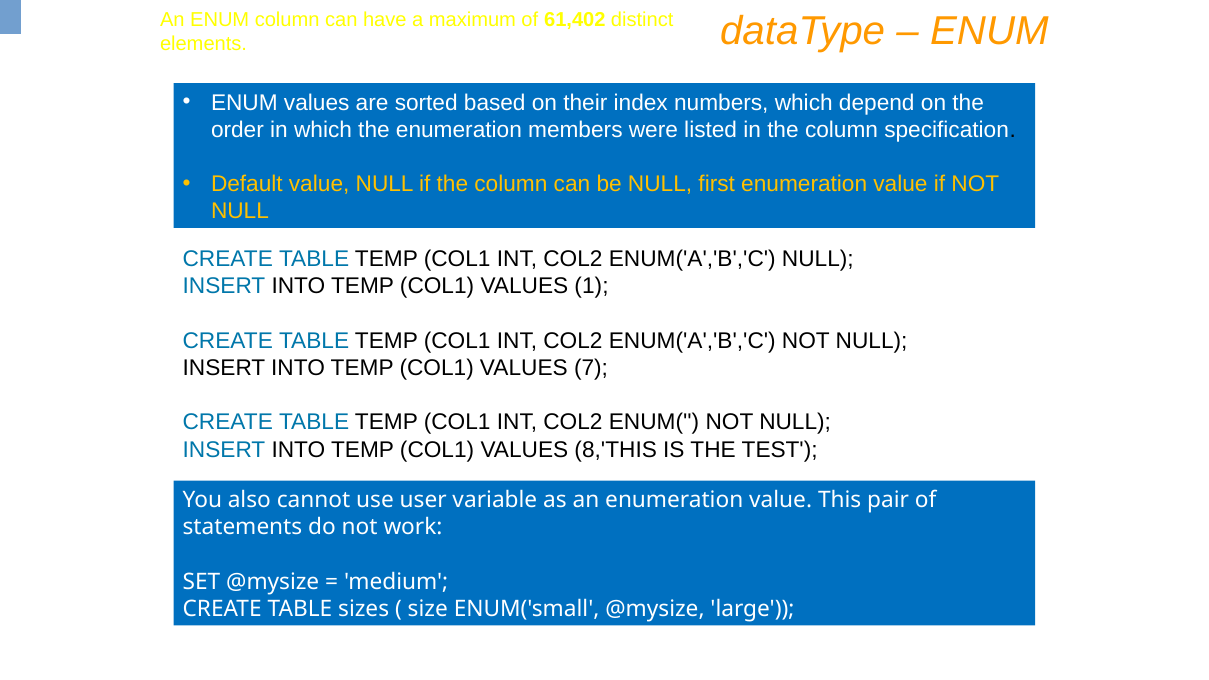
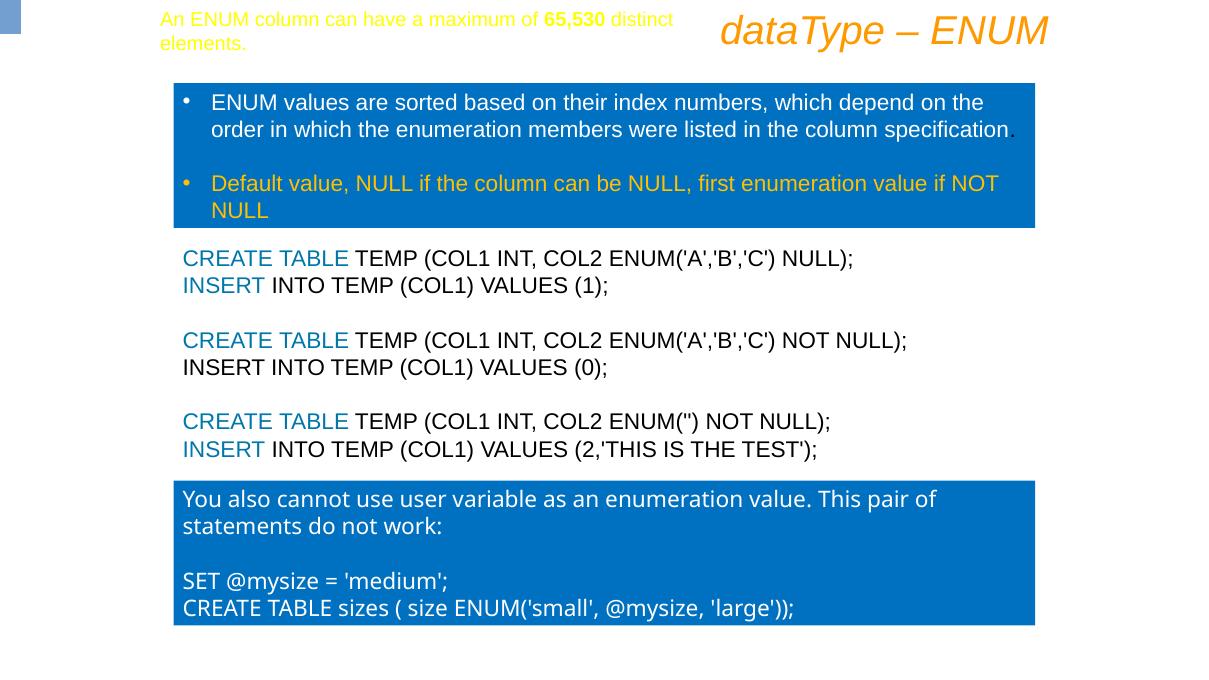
61,402: 61,402 -> 65,530 (575, 20)
7: 7 -> 0 (591, 368)
8,'THIS: 8,'THIS -> 2,'THIS (616, 450)
